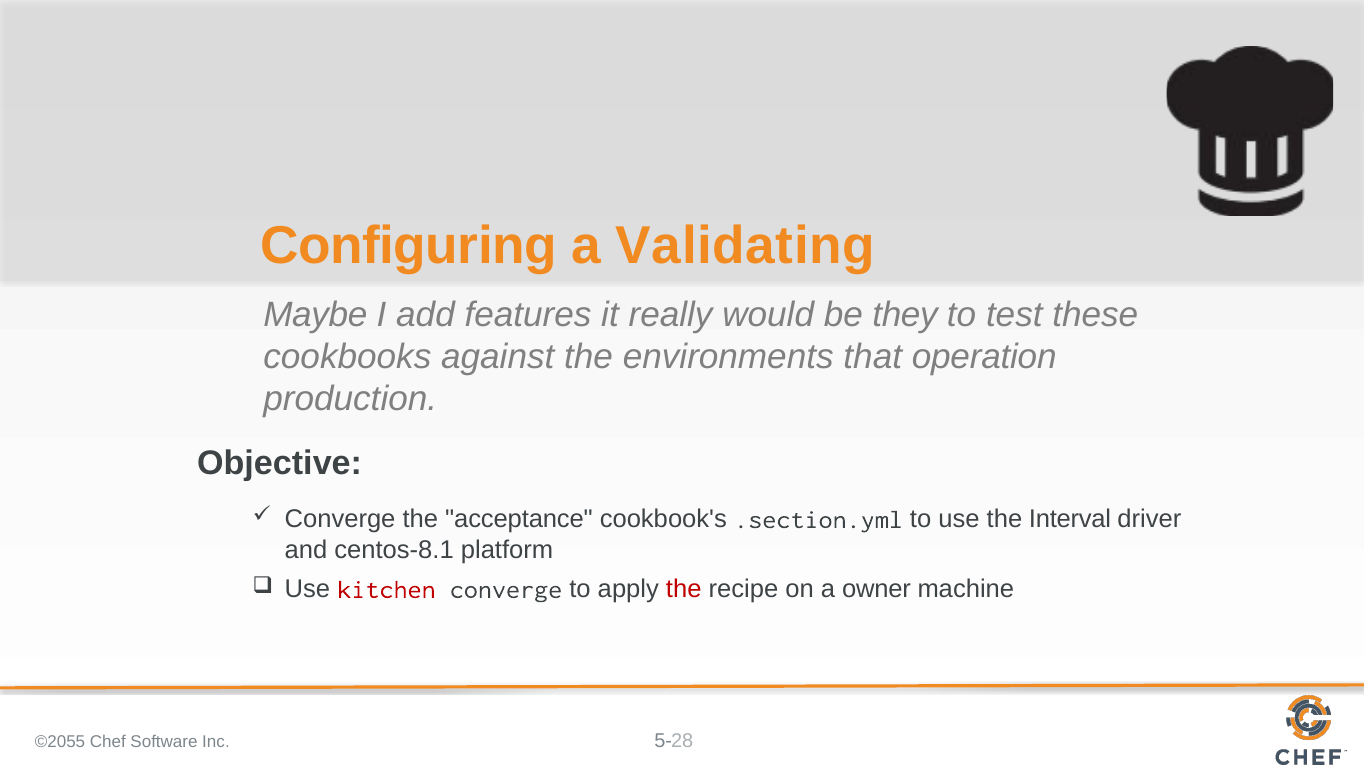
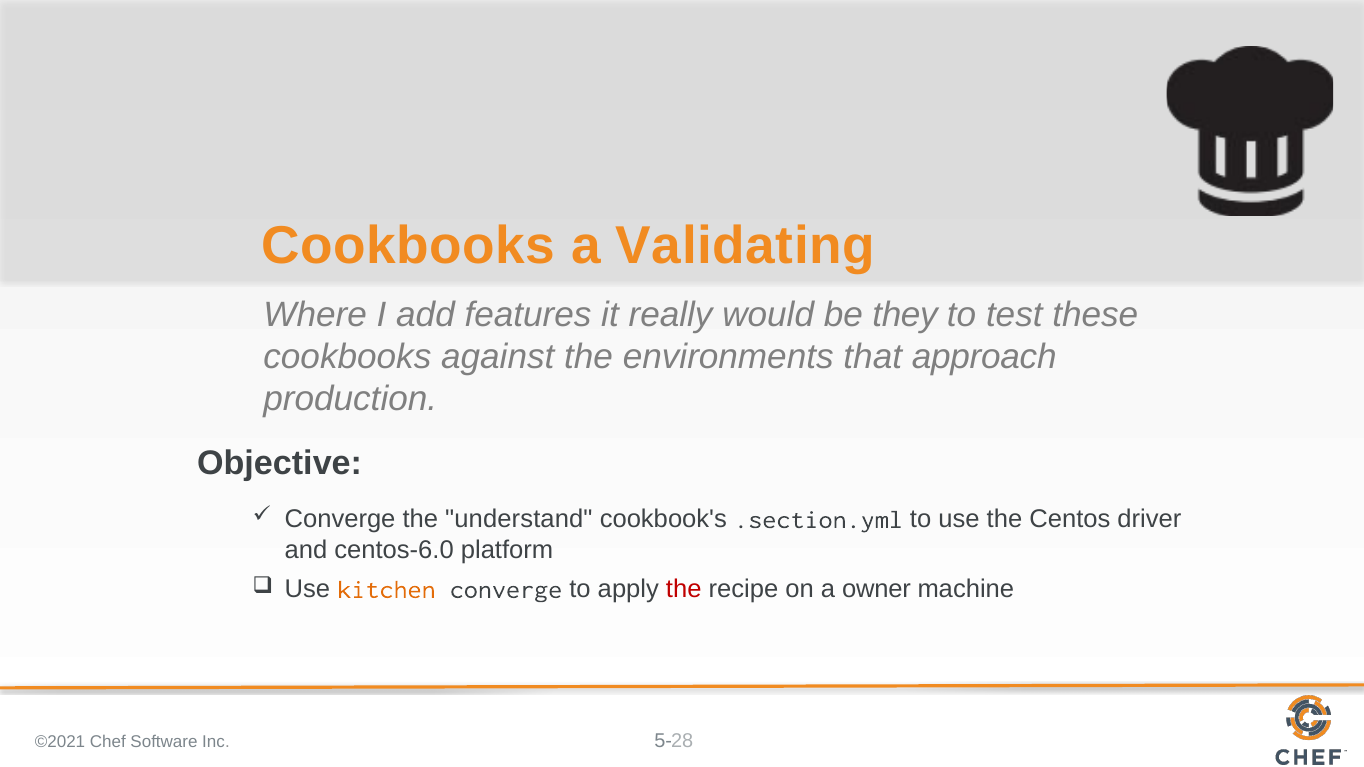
Configuring: Configuring -> Cookbooks (408, 246)
Maybe: Maybe -> Where (315, 315)
operation: operation -> approach (984, 357)
acceptance: acceptance -> understand (519, 520)
Interval: Interval -> Centos (1070, 520)
centos-8.1: centos-8.1 -> centos-6.0 (394, 550)
kitchen colour: red -> orange (386, 590)
©2055: ©2055 -> ©2021 (60, 742)
